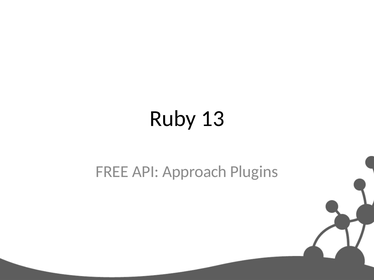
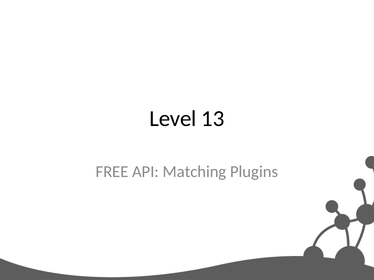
Ruby: Ruby -> Level (173, 119)
Approach: Approach -> Matching (194, 172)
